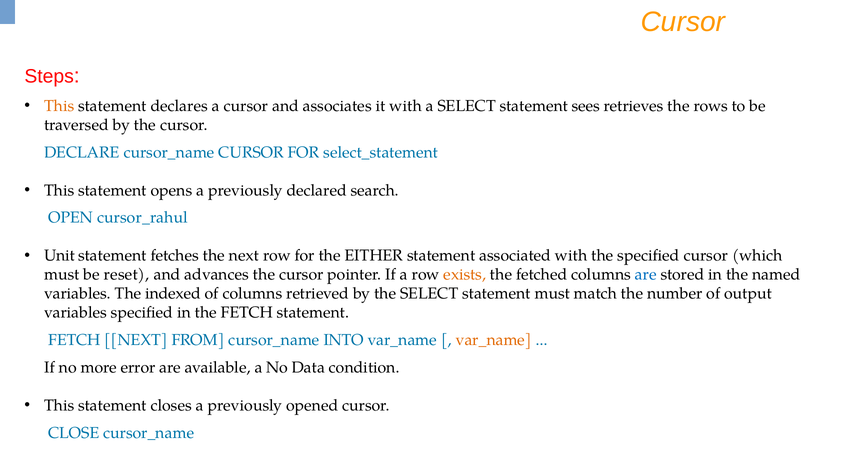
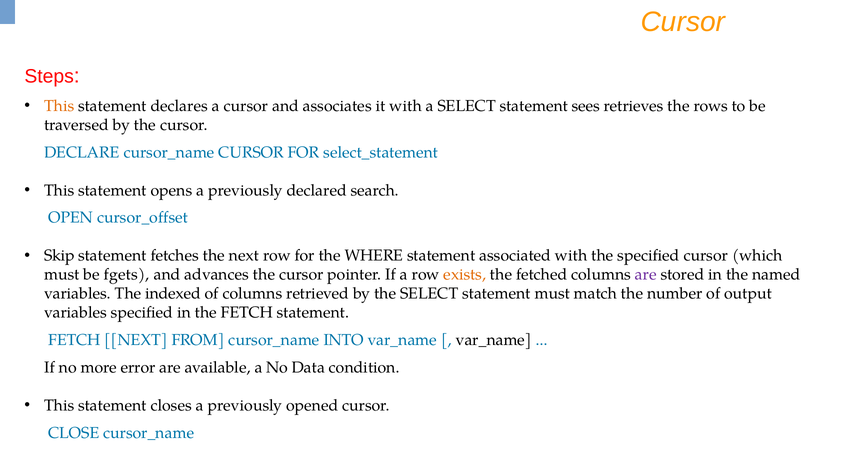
cursor_rahul: cursor_rahul -> cursor_offset (143, 218)
Unit: Unit -> Skip (59, 256)
EITHER: EITHER -> WHERE (374, 256)
reset: reset -> fgets (127, 275)
are colour: blue -> purple (646, 275)
var_name colour: orange -> black (494, 340)
